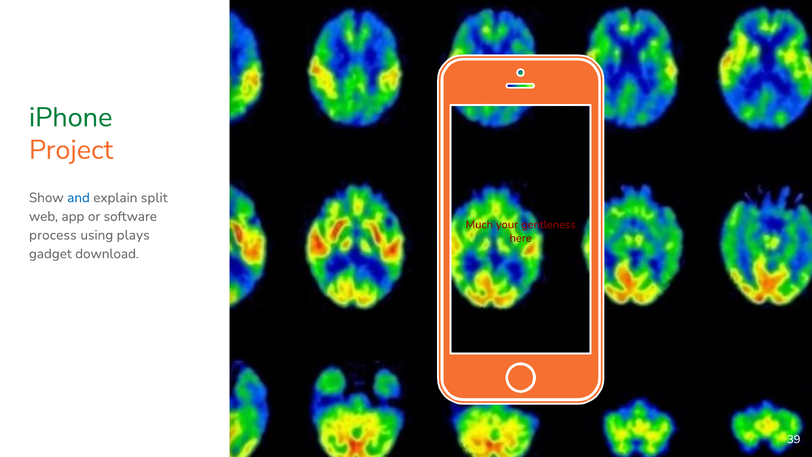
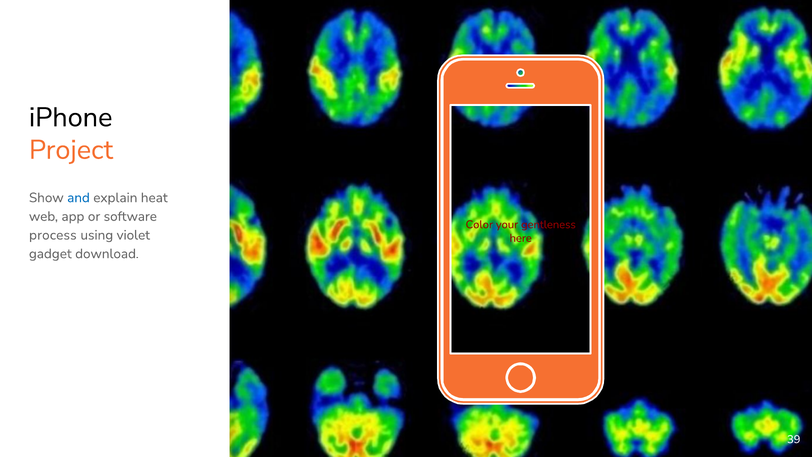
iPhone colour: green -> black (71, 117)
split: split -> heat (154, 198)
Much: Much -> Color (479, 224)
plays: plays -> violet (133, 235)
